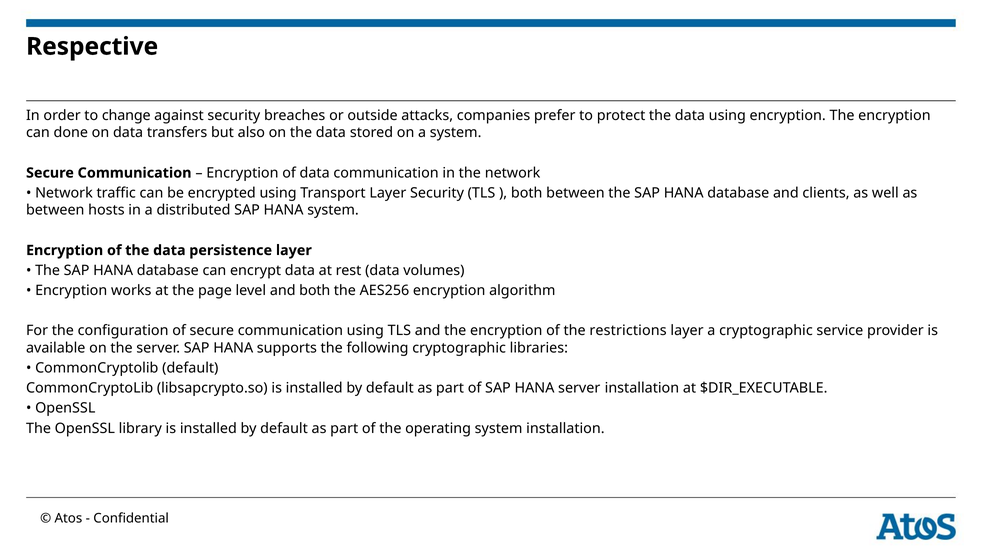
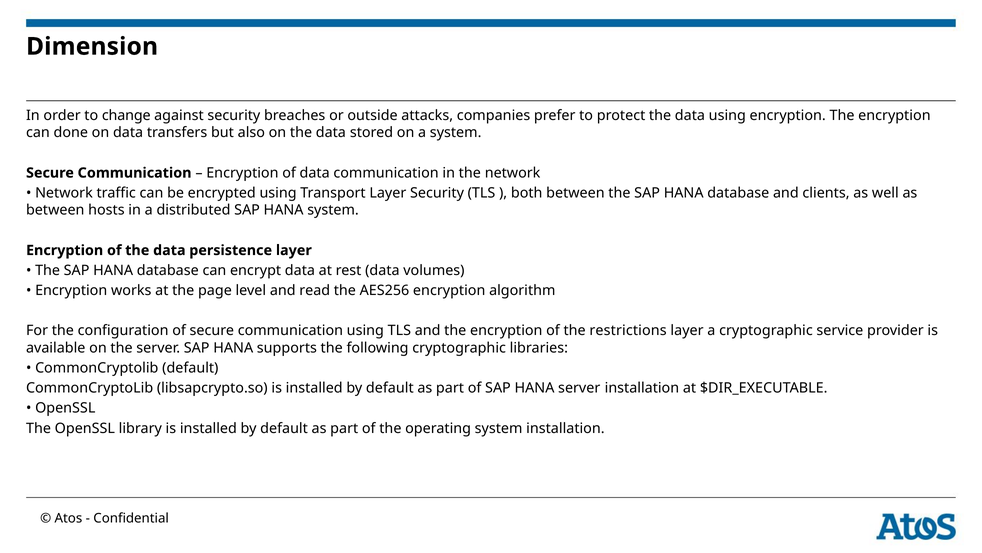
Respective: Respective -> Dimension (92, 46)
and both: both -> read (315, 290)
